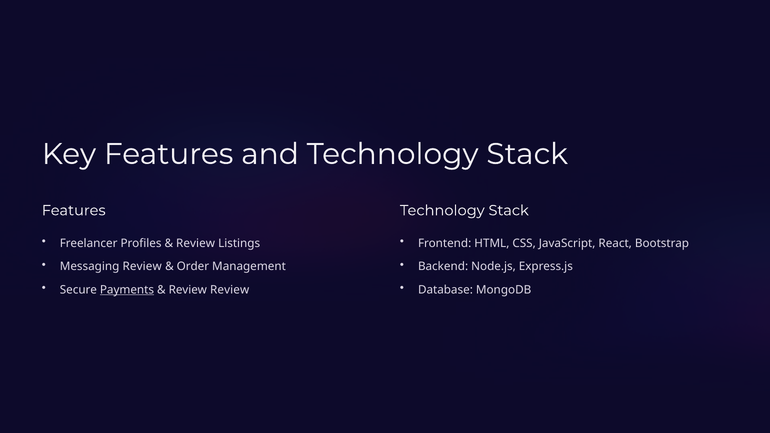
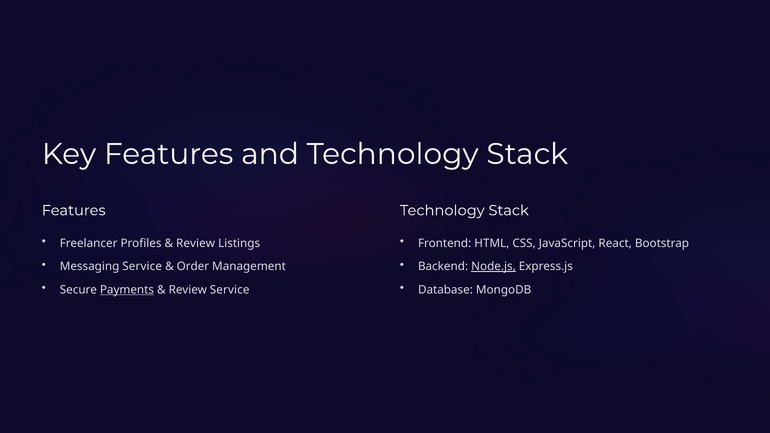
Messaging Review: Review -> Service (142, 267)
Node.js underline: none -> present (493, 267)
Review Review: Review -> Service (230, 290)
